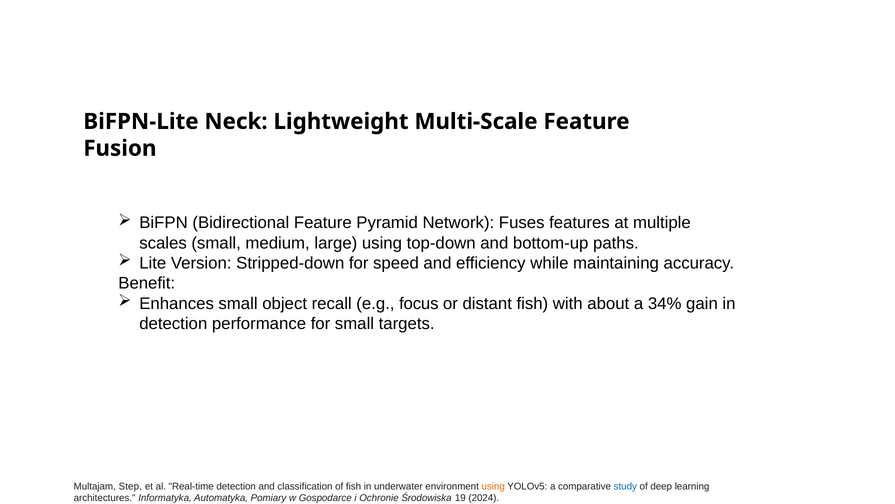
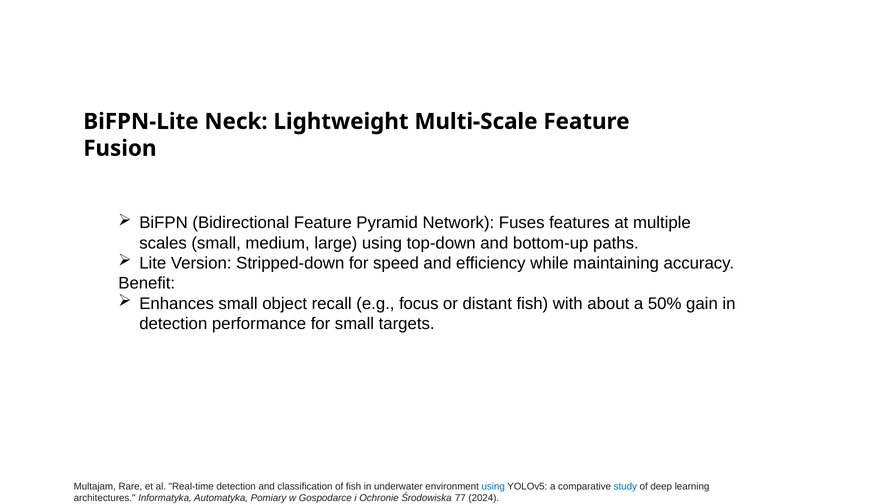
34%: 34% -> 50% (665, 303)
Step: Step -> Rare (130, 486)
using colour: orange -> blue (493, 486)
19: 19 -> 77 (460, 498)
